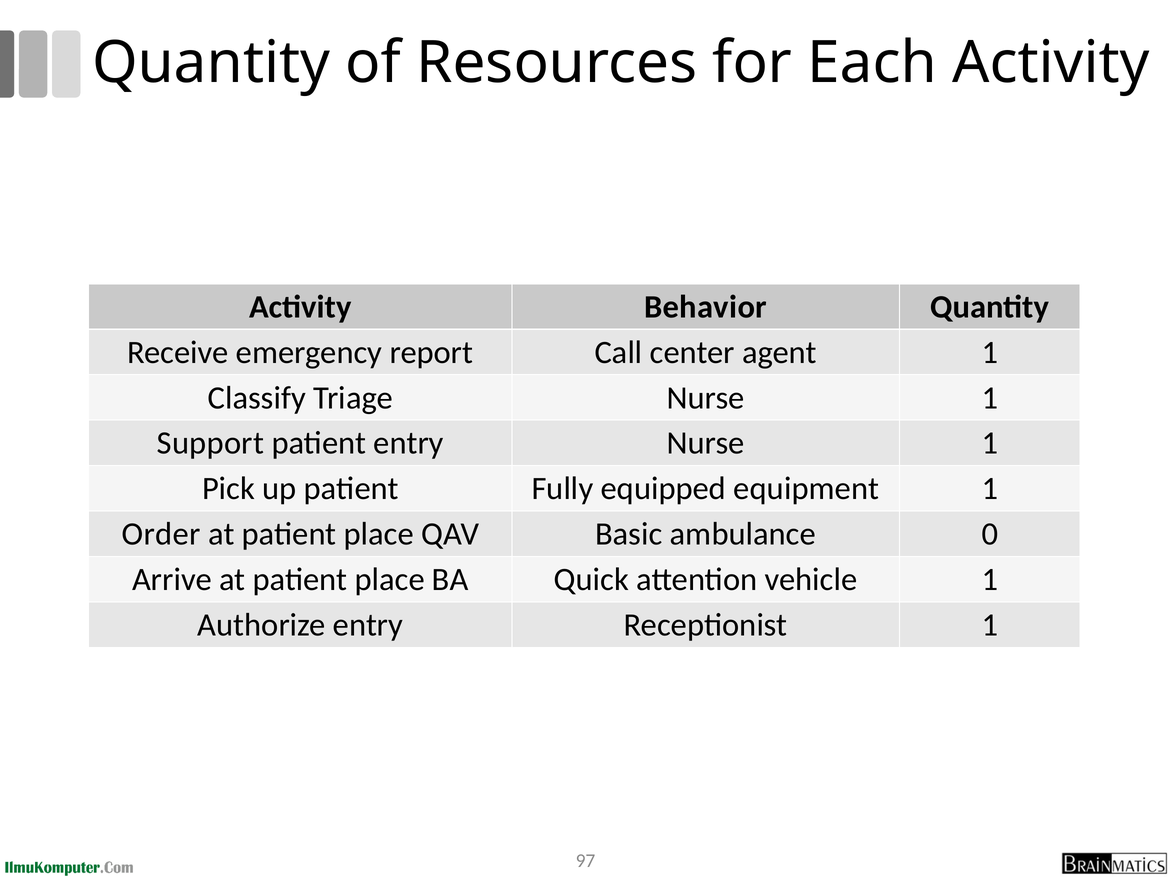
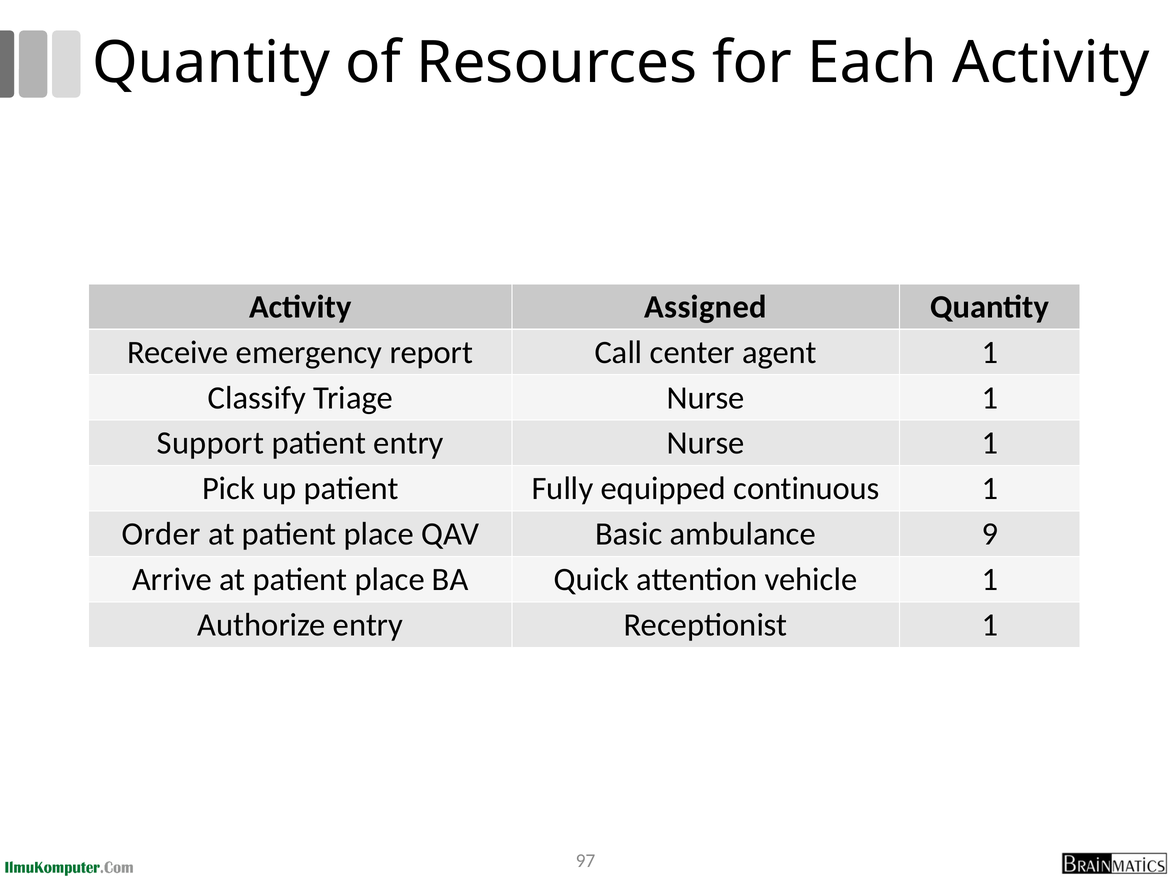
Behavior: Behavior -> Assigned (705, 307)
equipment: equipment -> continuous (806, 488)
0: 0 -> 9 (990, 534)
